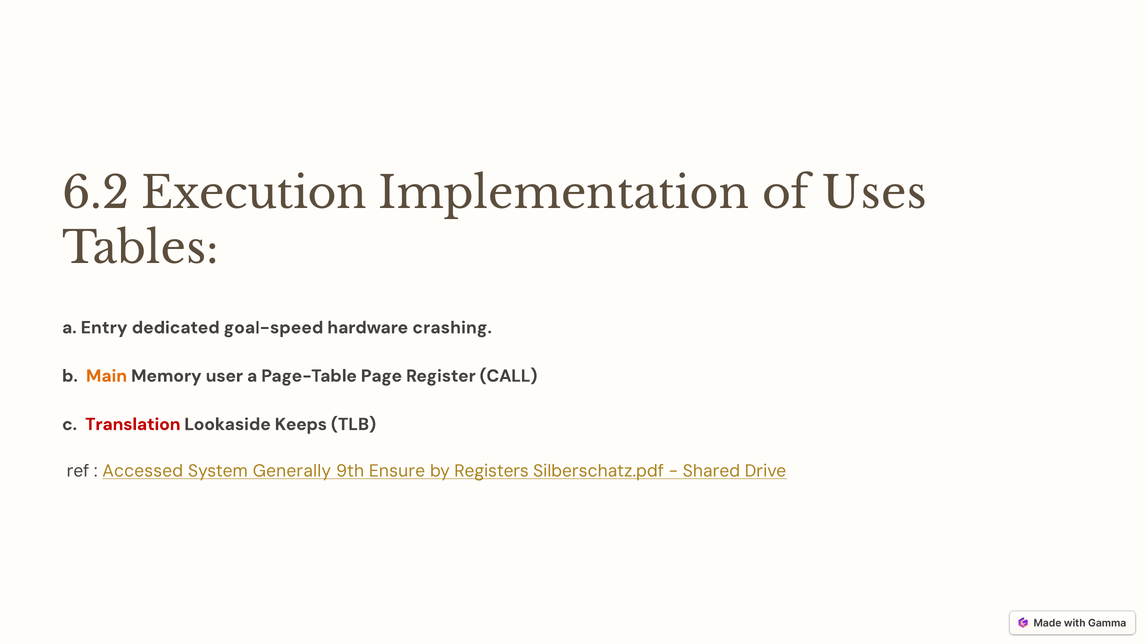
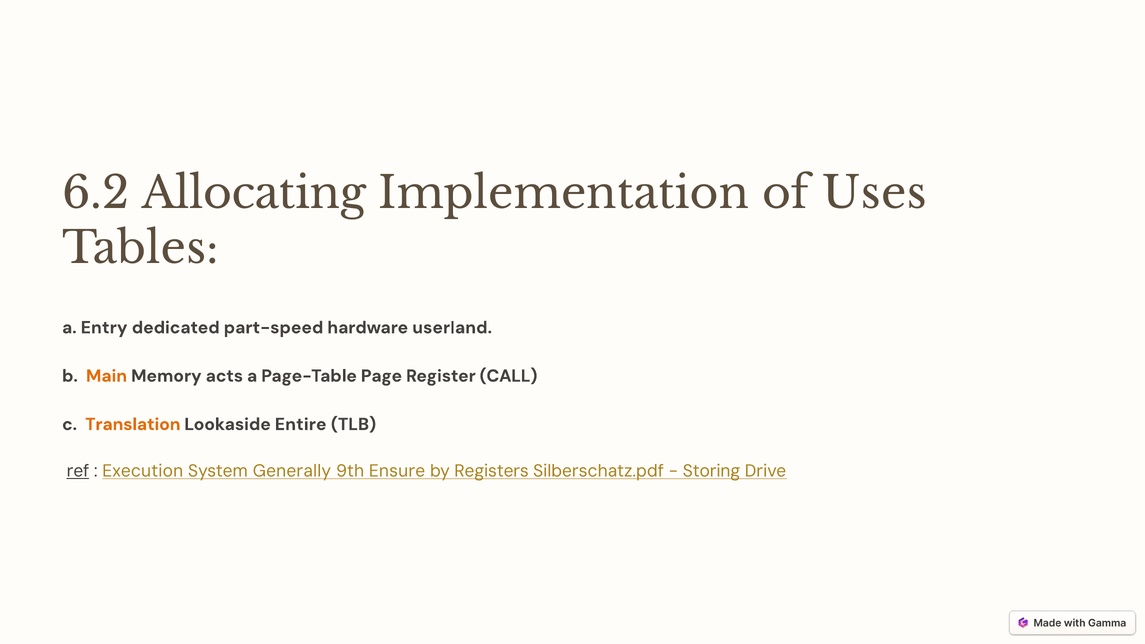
Execution: Execution -> Allocating (254, 194)
goal-speed: goal-speed -> part-speed (274, 328)
crashing: crashing -> userland (452, 328)
user: user -> acts (224, 376)
Translation colour: red -> orange (133, 424)
Keeps: Keeps -> Entire (301, 424)
ref underline: none -> present (78, 471)
Accessed: Accessed -> Execution (143, 471)
Shared: Shared -> Storing (711, 471)
